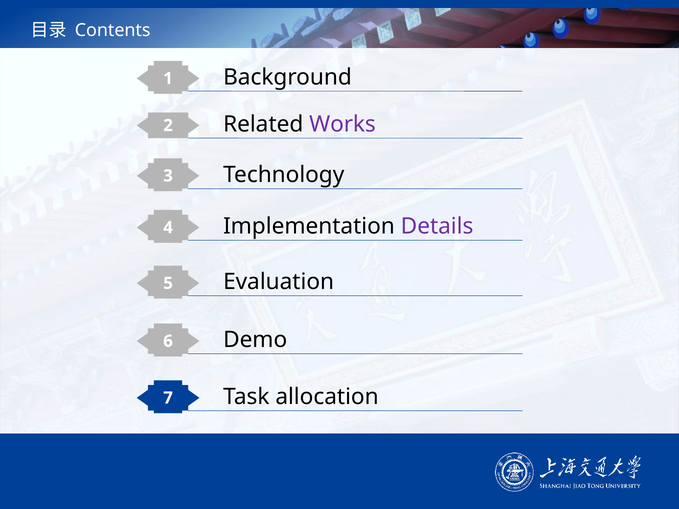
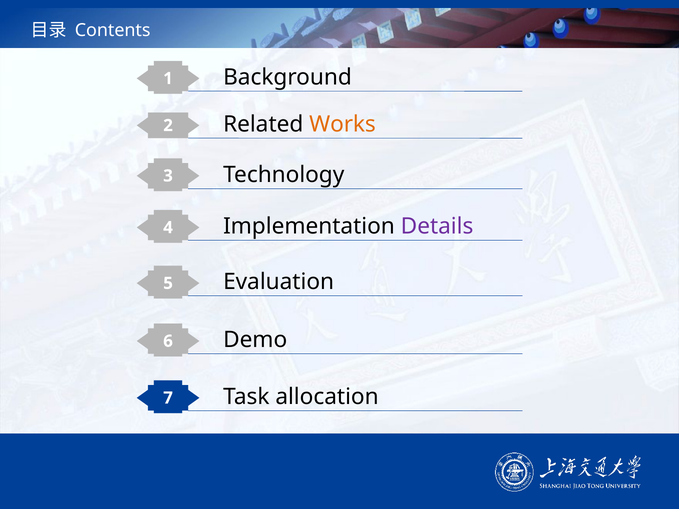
Works colour: purple -> orange (343, 124)
